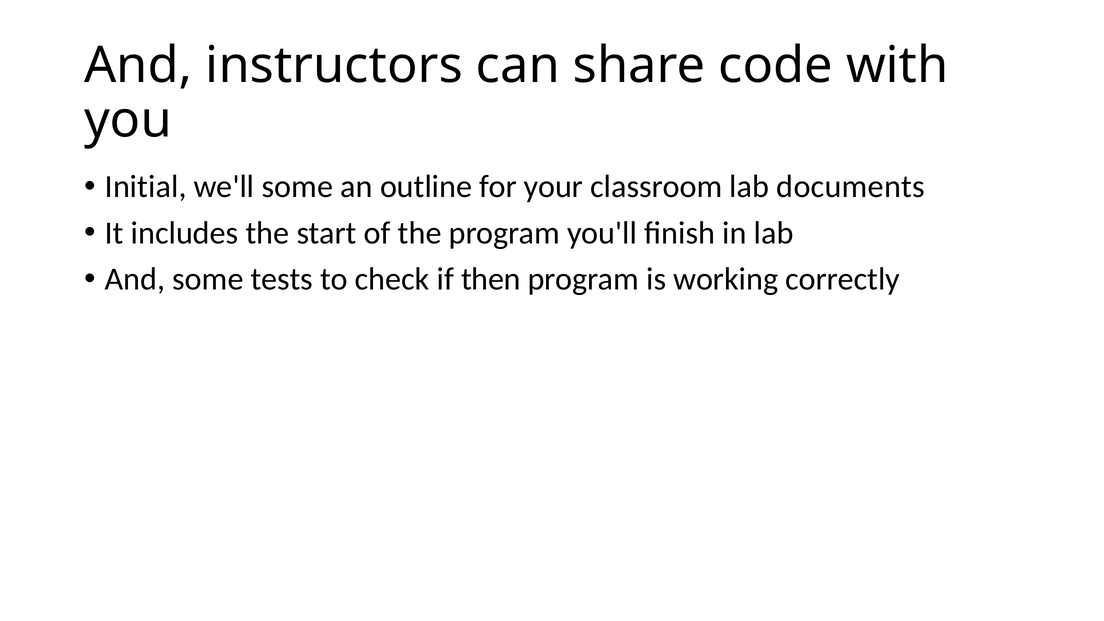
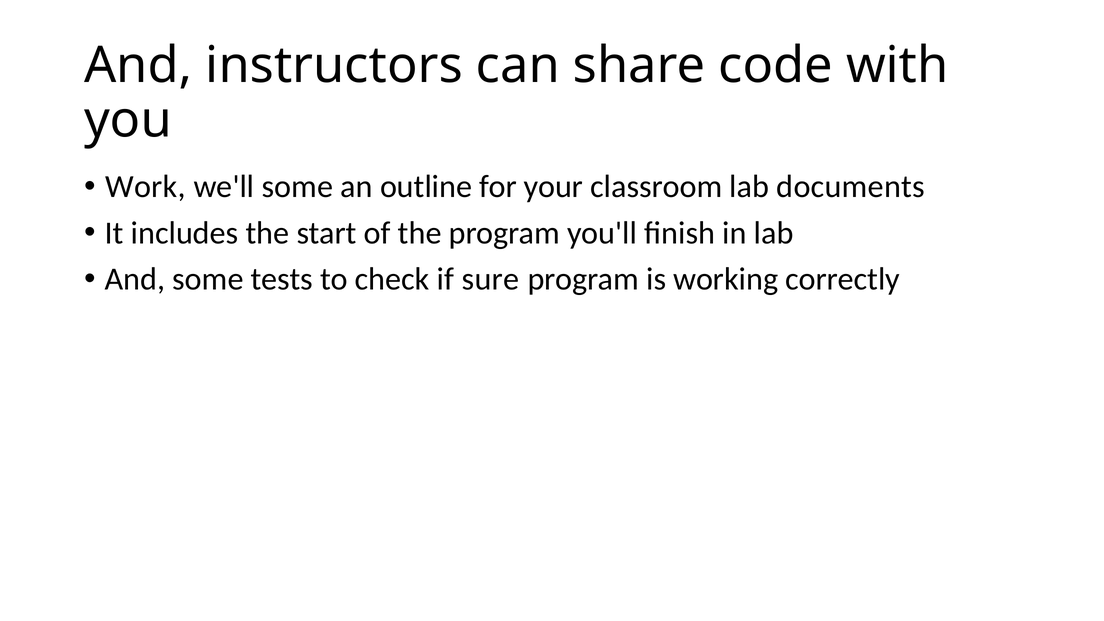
Initial: Initial -> Work (146, 187)
then: then -> sure (491, 279)
